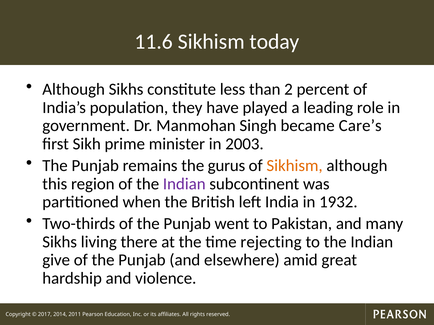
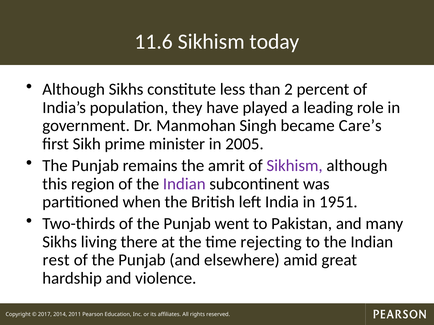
2003: 2003 -> 2005 (244, 144)
gurus: gurus -> amrit (226, 166)
Sikhism colour: orange -> purple (295, 166)
1932: 1932 -> 1951 (338, 202)
give: give -> rest (56, 260)
